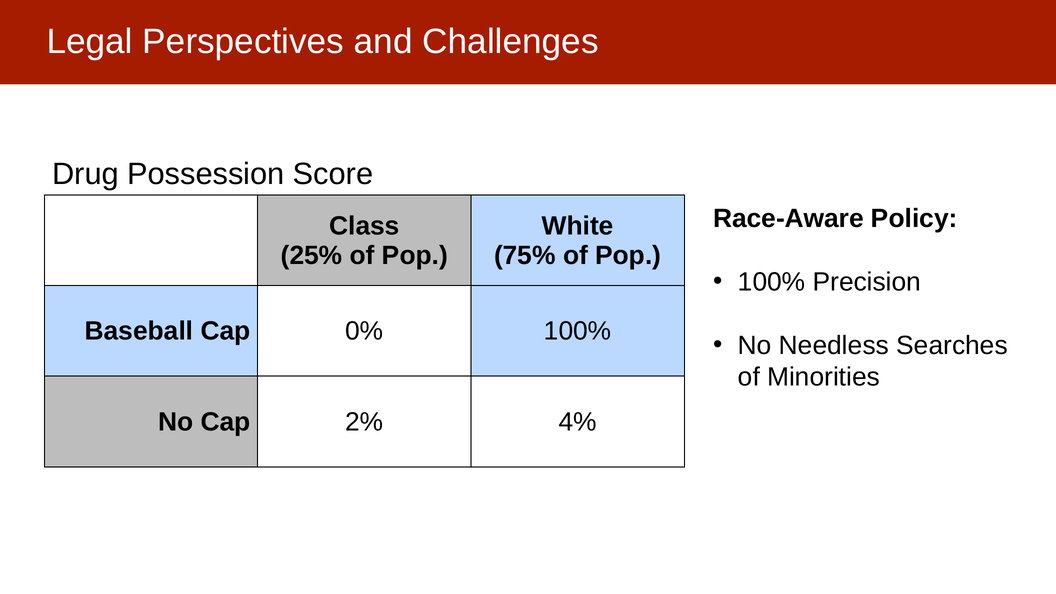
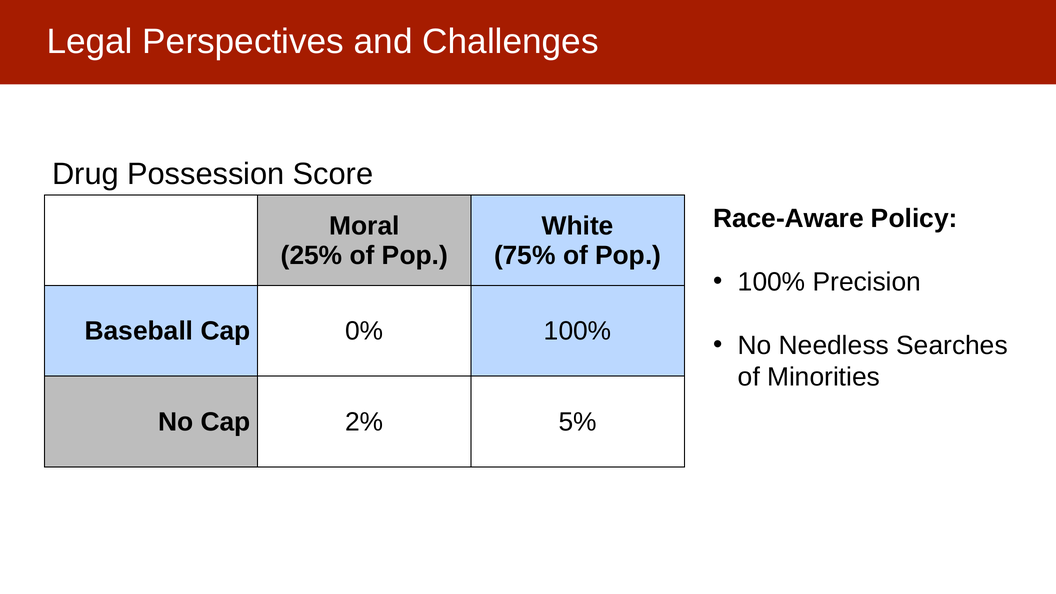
Class: Class -> Moral (364, 226)
4%: 4% -> 5% (578, 422)
